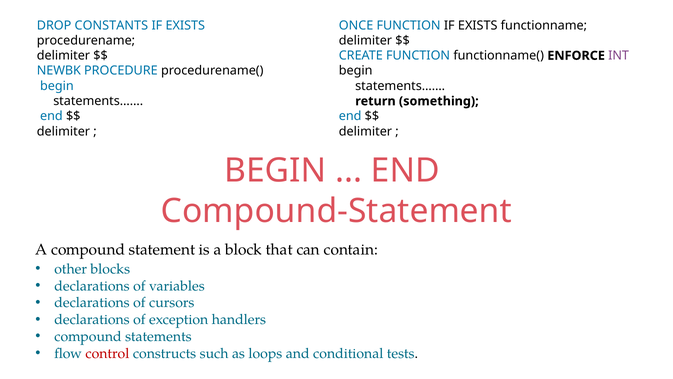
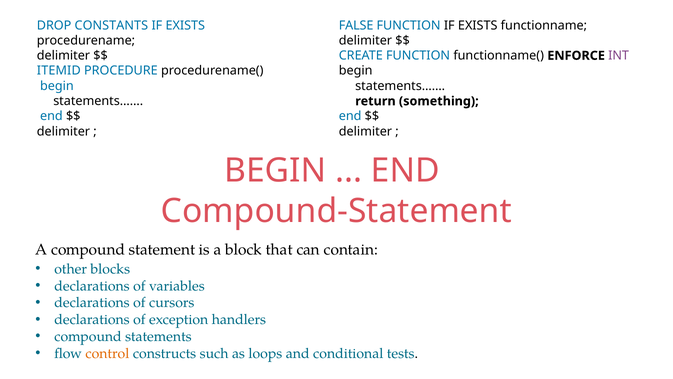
ONCE: ONCE -> FALSE (356, 25)
NEWBK: NEWBK -> ITEMID (59, 71)
control colour: red -> orange (107, 353)
